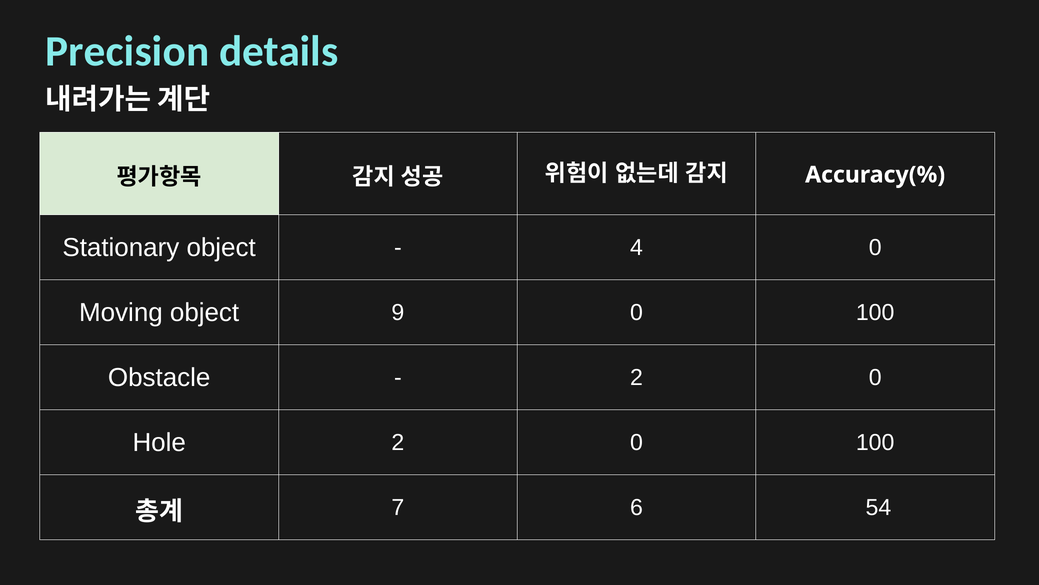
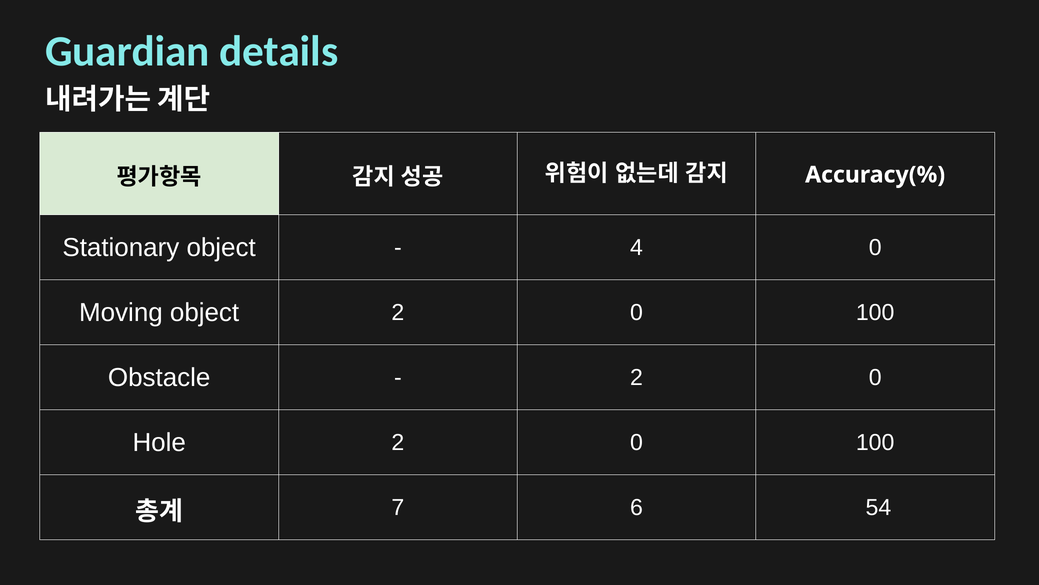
Precision: Precision -> Guardian (127, 51)
object 9: 9 -> 2 (398, 312)
